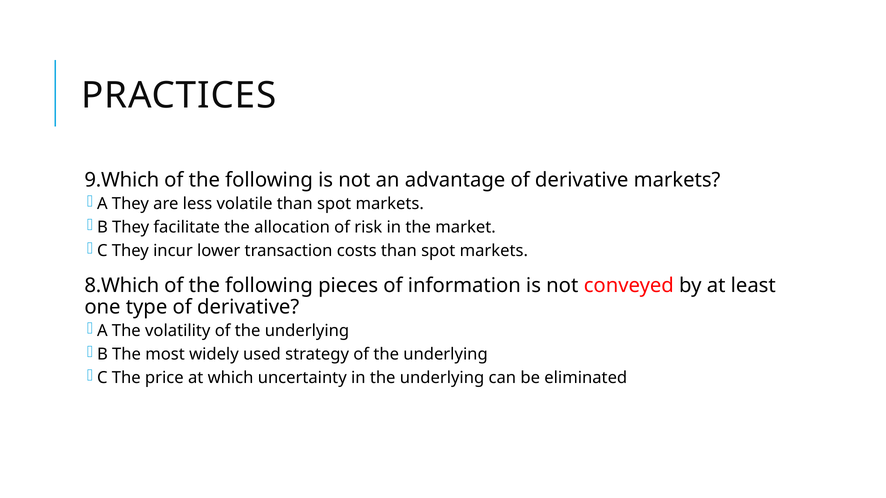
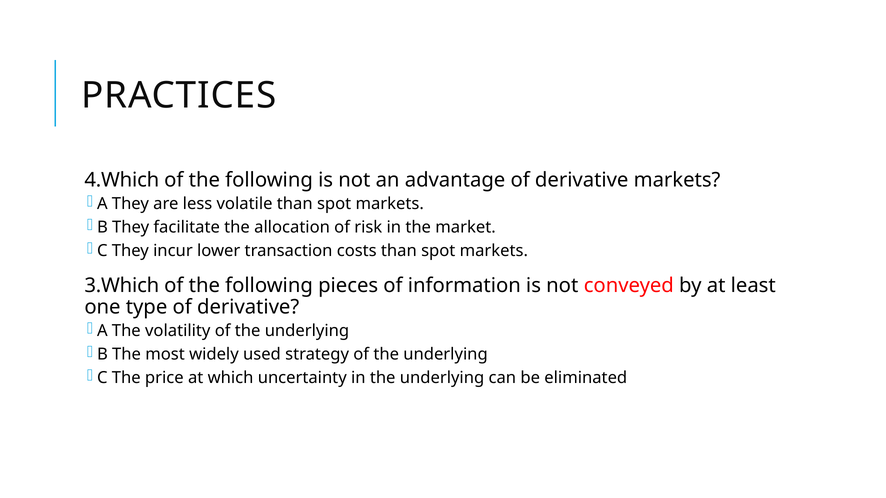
9.Which: 9.Which -> 4.Which (122, 180)
8.Which: 8.Which -> 3.Which (122, 286)
